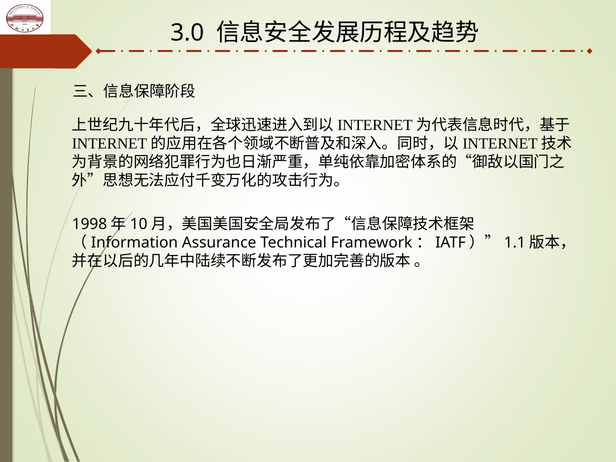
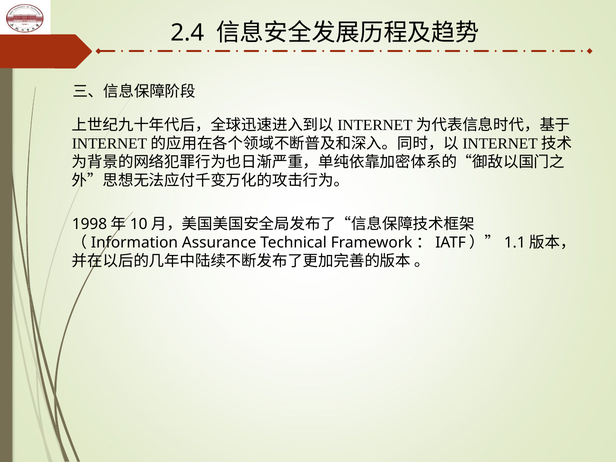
3.0: 3.0 -> 2.4 (187, 33)
